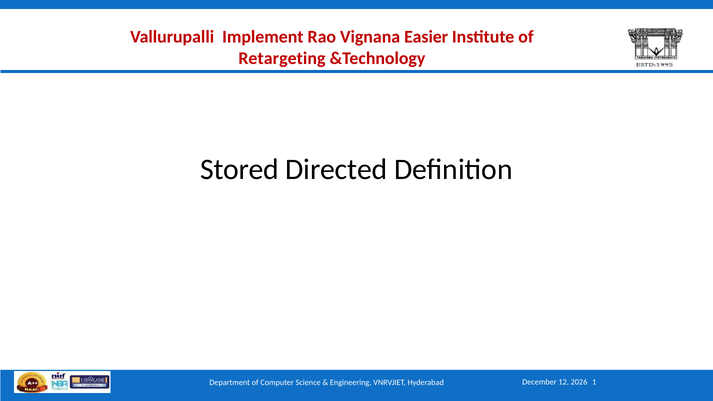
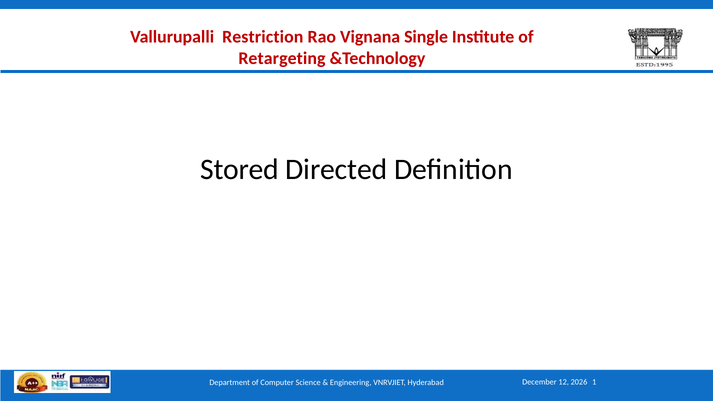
Implement: Implement -> Restriction (263, 37)
Easier: Easier -> Single (426, 37)
